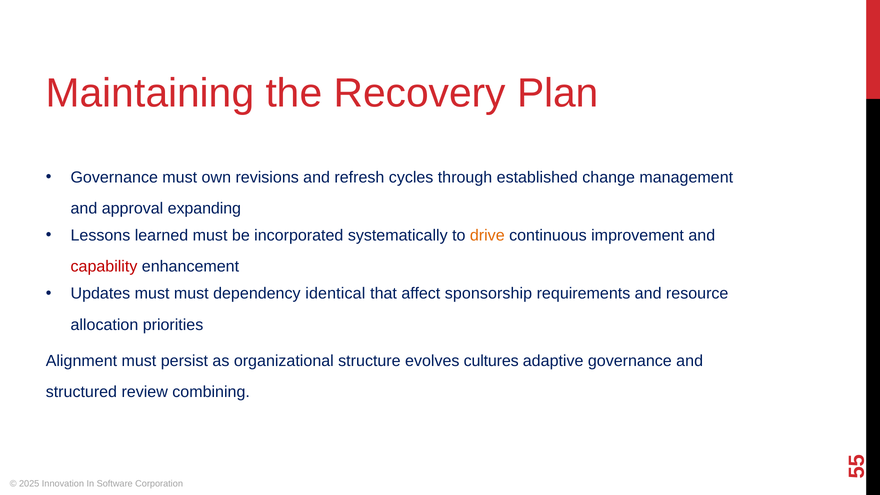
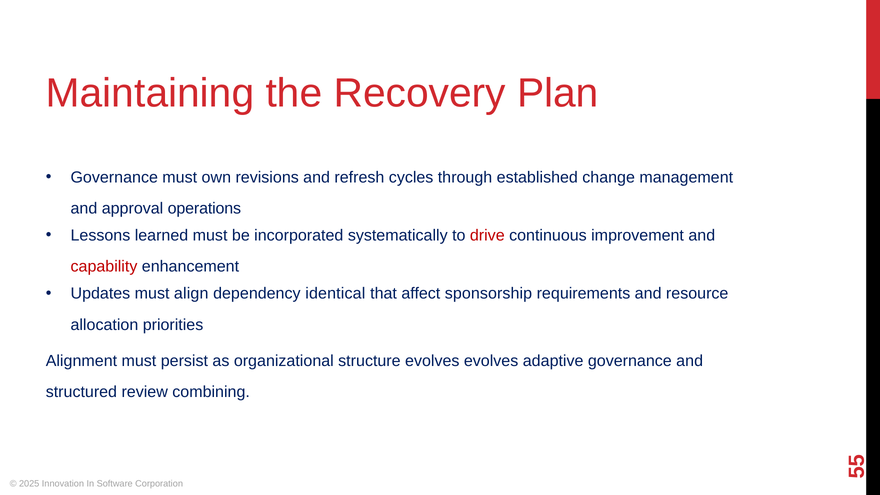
expanding: expanding -> operations (204, 209)
drive colour: orange -> red (487, 236)
must must: must -> align (191, 294)
evolves cultures: cultures -> evolves (491, 361)
